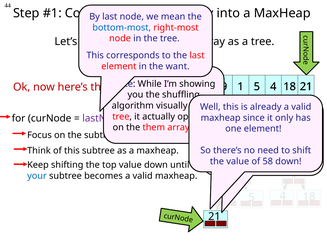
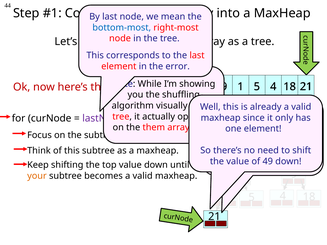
want: want -> error (178, 66)
58: 58 -> 49 (268, 161)
your colour: blue -> orange (37, 176)
